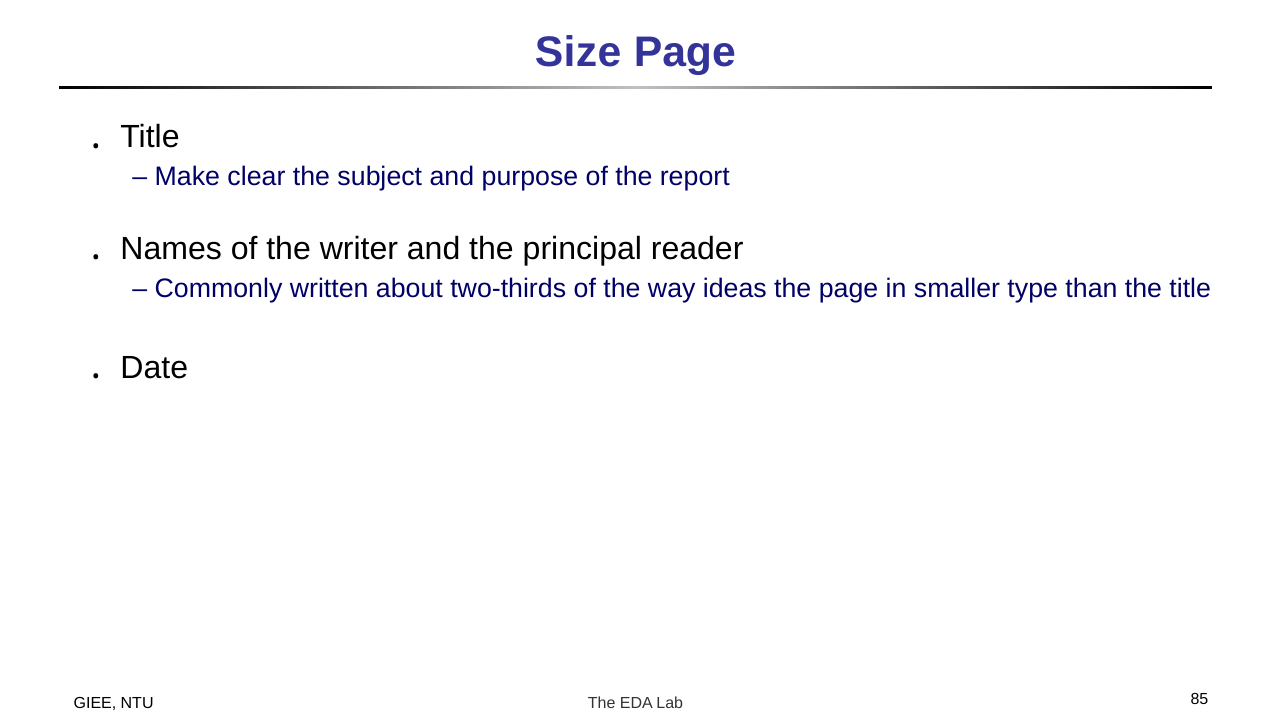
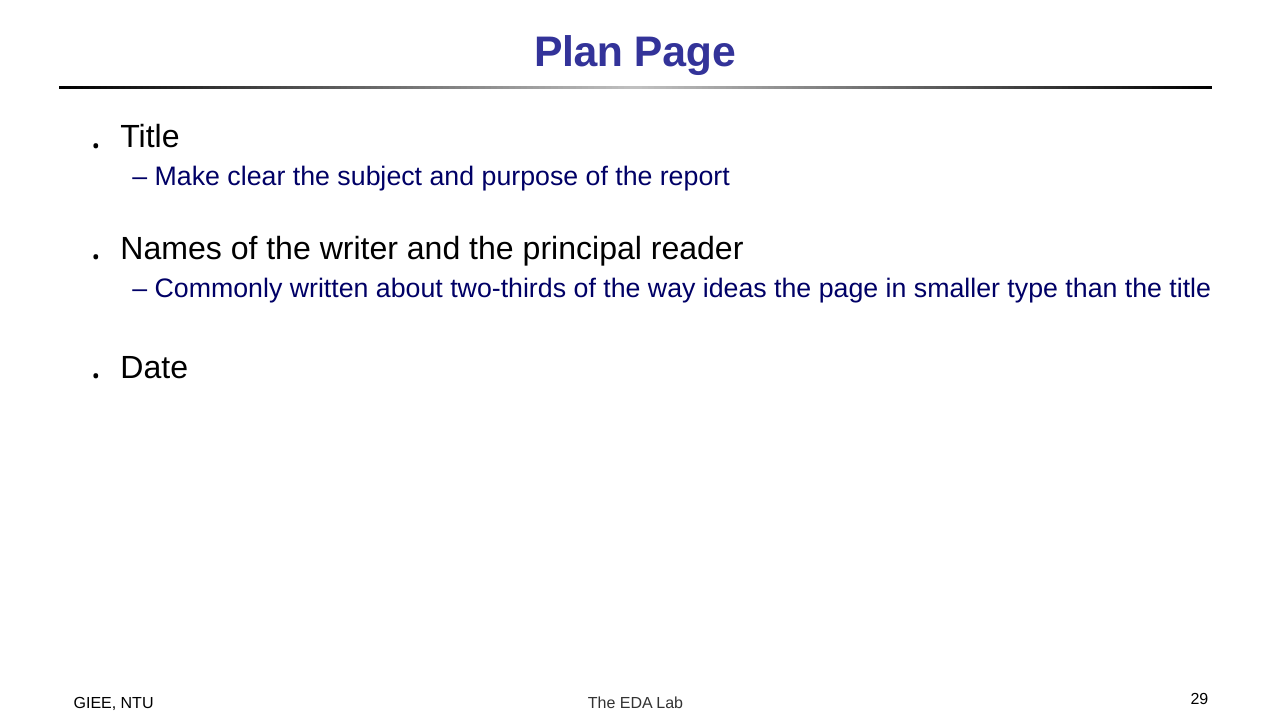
Size: Size -> Plan (579, 53)
85: 85 -> 29 (1199, 700)
